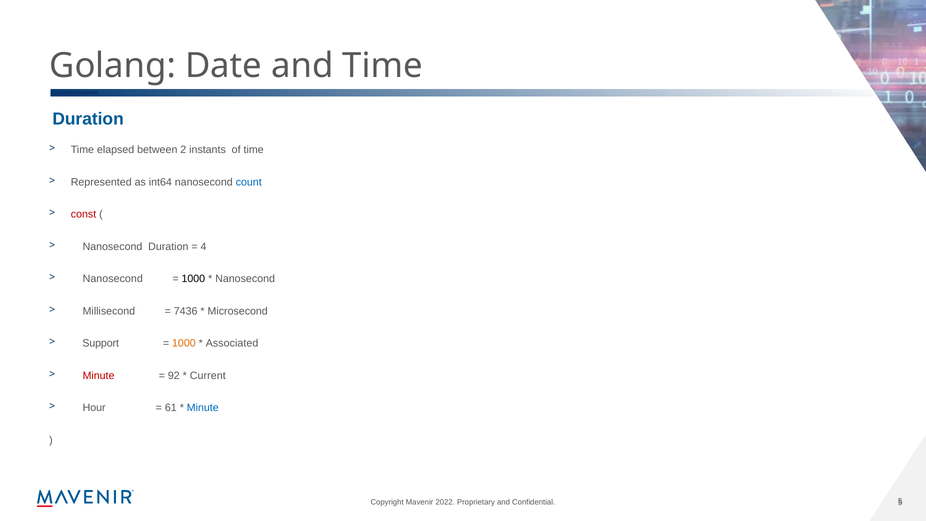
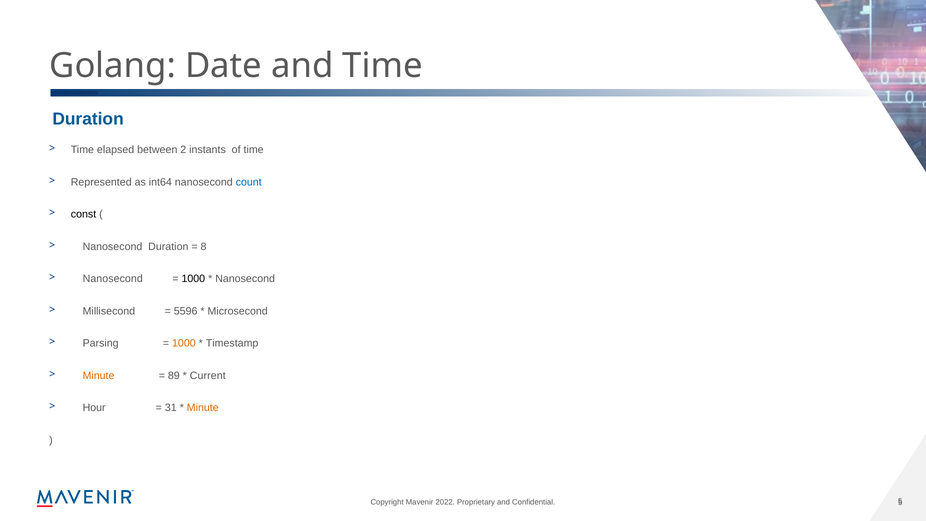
const colour: red -> black (84, 214)
4: 4 -> 8 (203, 247)
7436: 7436 -> 5596 (186, 311)
Support: Support -> Parsing (101, 343)
Associated: Associated -> Timestamp (232, 343)
Minute colour: red -> orange (99, 375)
92: 92 -> 89 (174, 375)
61: 61 -> 31 (171, 408)
Minute colour: blue -> orange (203, 408)
